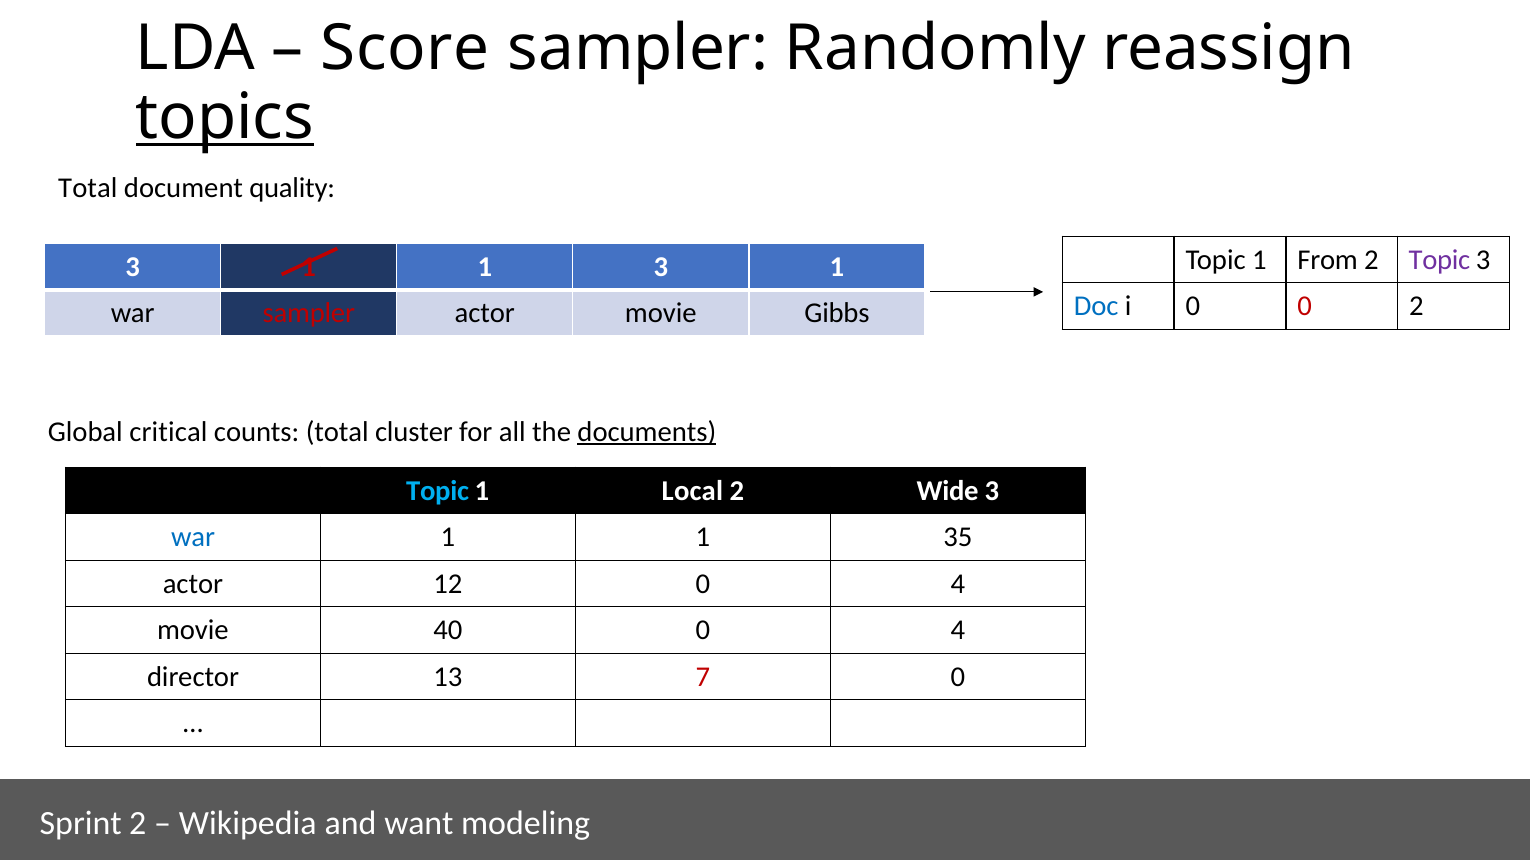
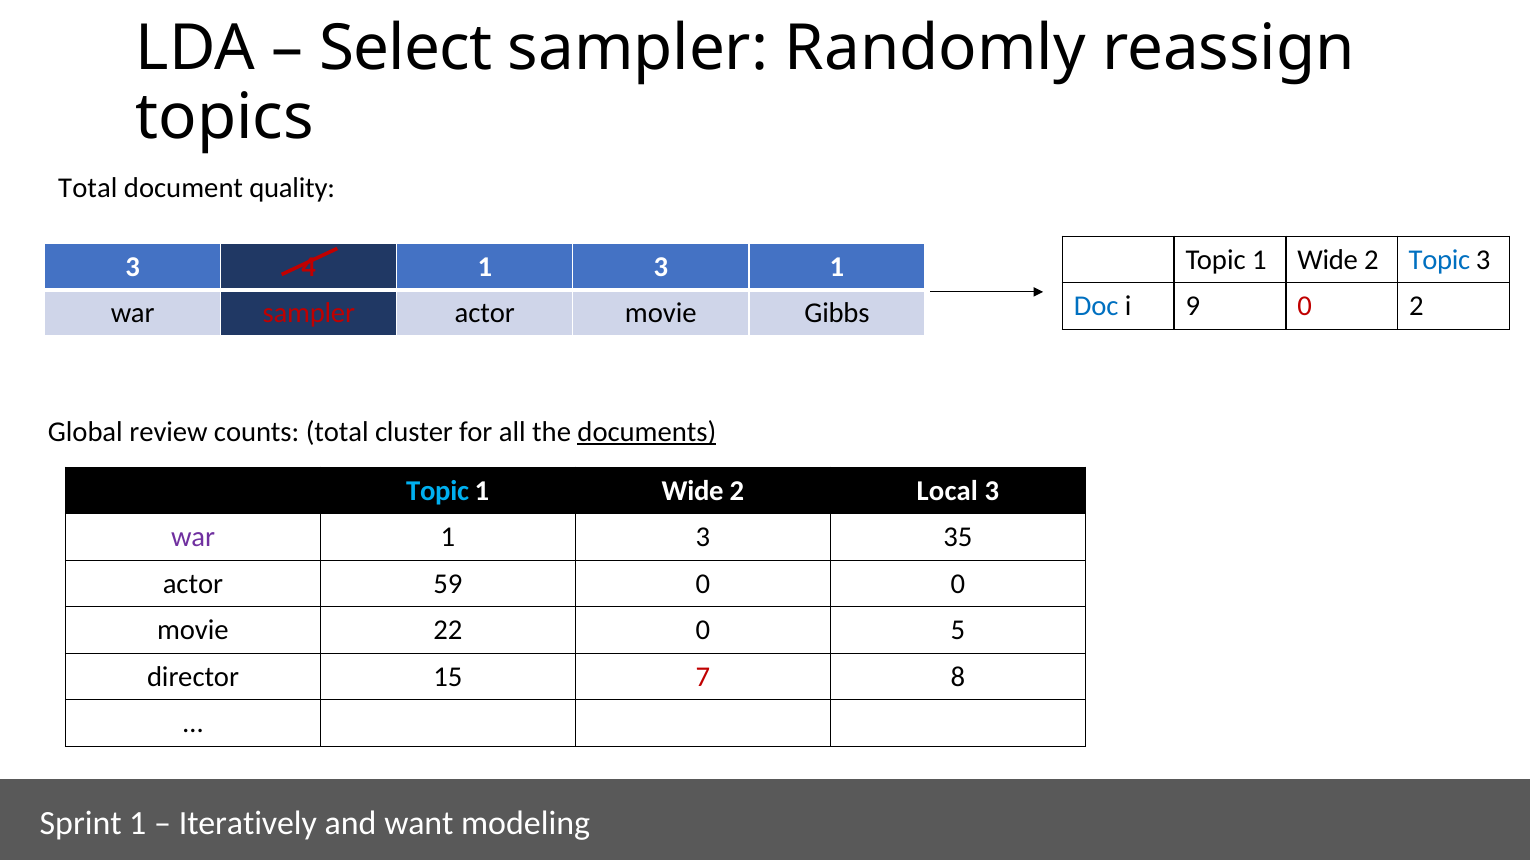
Score: Score -> Select (406, 48)
topics underline: present -> none (225, 117)
From: From -> Wide (1328, 260)
Topic colour: purple -> blue (1439, 260)
1: 1 -> 4 (309, 267)
i 0: 0 -> 9 (1193, 306)
critical: critical -> review (169, 432)
Local: Local -> Wide (693, 491)
Wide: Wide -> Local (947, 491)
war colour: blue -> purple (193, 538)
1: 1 -> 3 (703, 538)
12: 12 -> 59 (448, 584)
4: 4 -> 0 (958, 584)
40: 40 -> 22 (448, 631)
4: 4 -> 5 (958, 631)
13: 13 -> 15 (448, 677)
7 0: 0 -> 8 (958, 677)
Sprint 2: 2 -> 1 (138, 824)
Wikipedia: Wikipedia -> Iteratively (248, 824)
